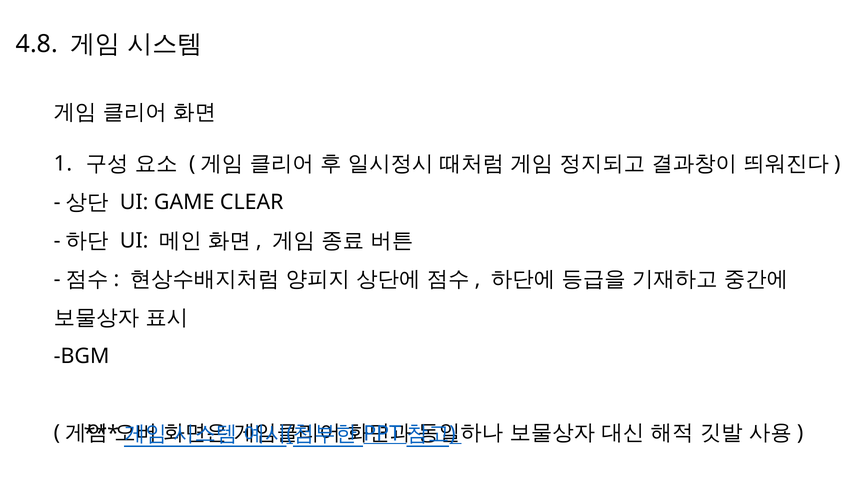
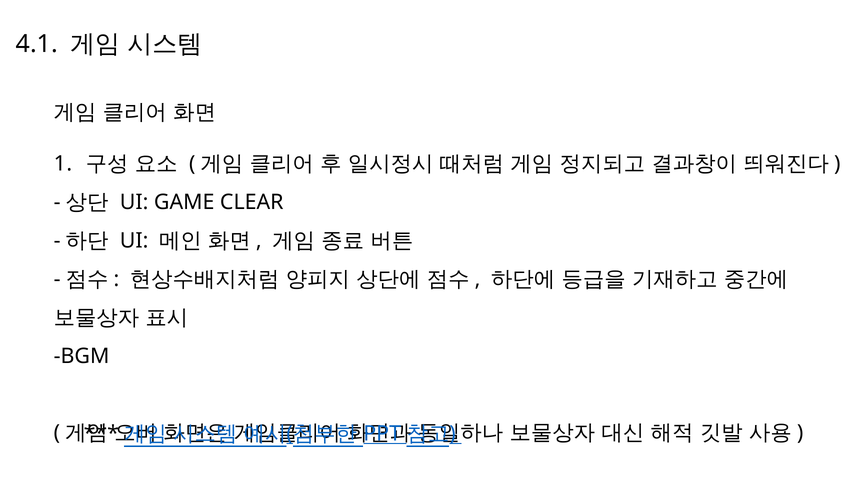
4.8: 4.8 -> 4.1 (37, 44)
